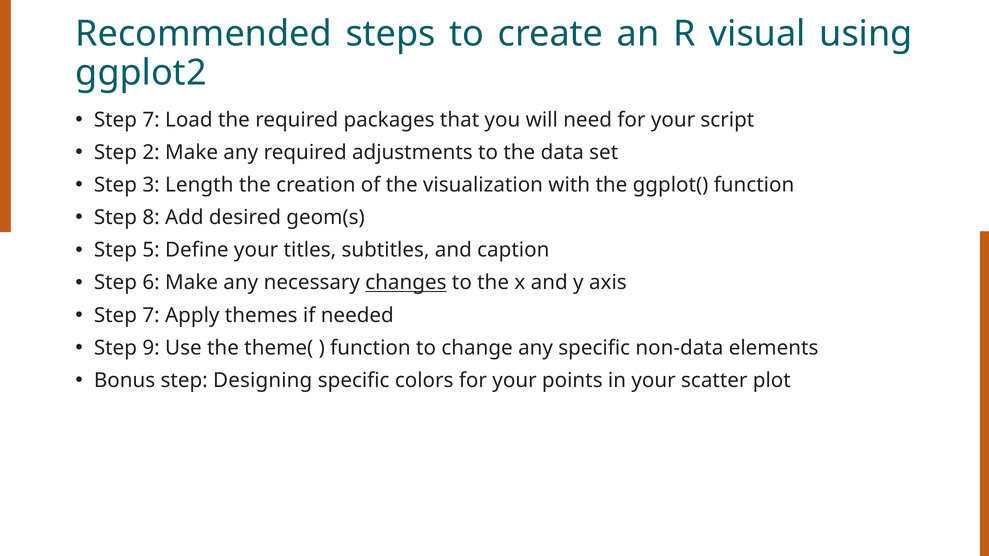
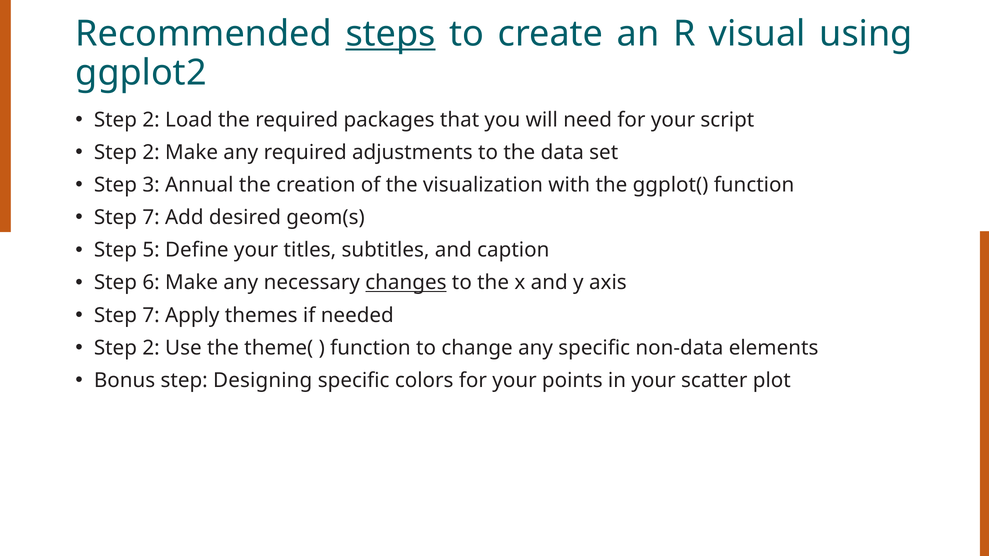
steps underline: none -> present (391, 34)
7: 7 -> 2 (151, 120)
Length: Length -> Annual (199, 185)
8: 8 -> 7 (151, 218)
9: 9 -> 2 (151, 348)
